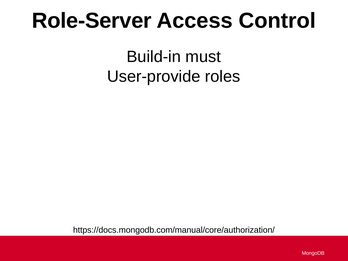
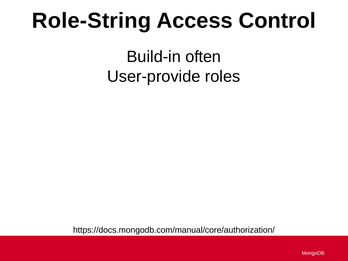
Role-Server: Role-Server -> Role-String (92, 21)
must: must -> often (203, 57)
